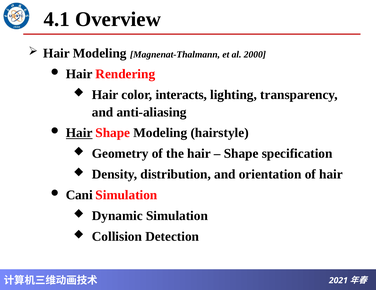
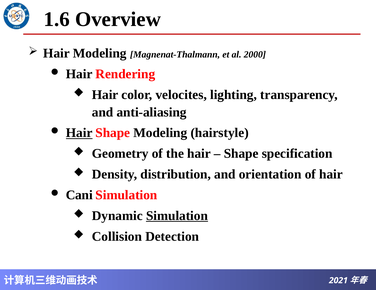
4.1: 4.1 -> 1.6 (57, 19)
interacts: interacts -> velocites (181, 95)
Simulation underline: none -> present (177, 216)
